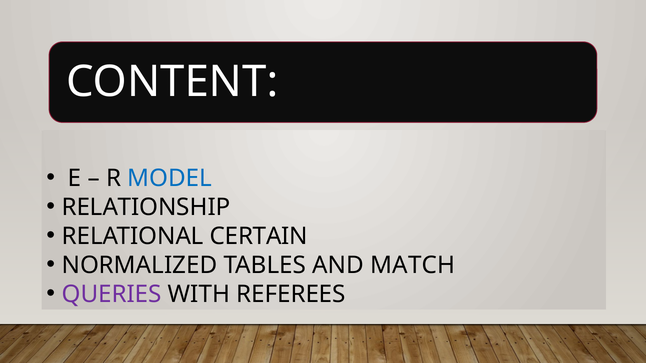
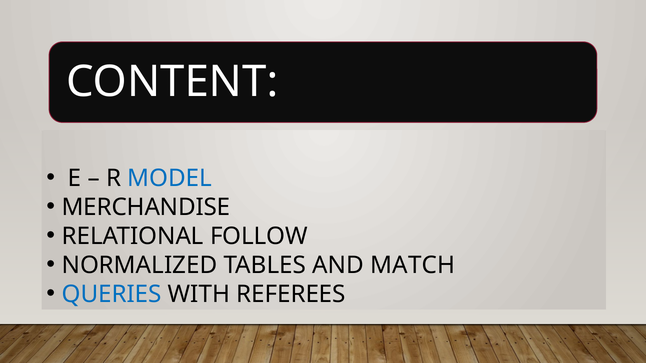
RELATIONSHIP: RELATIONSHIP -> MERCHANDISE (146, 207)
CERTAIN: CERTAIN -> FOLLOW (259, 236)
QUERIES colour: purple -> blue (112, 294)
